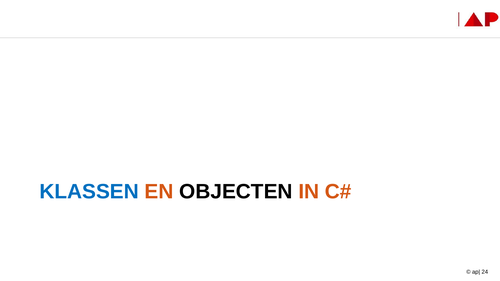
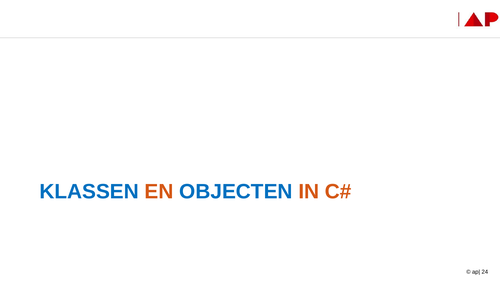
OBJECTEN colour: black -> blue (236, 192)
